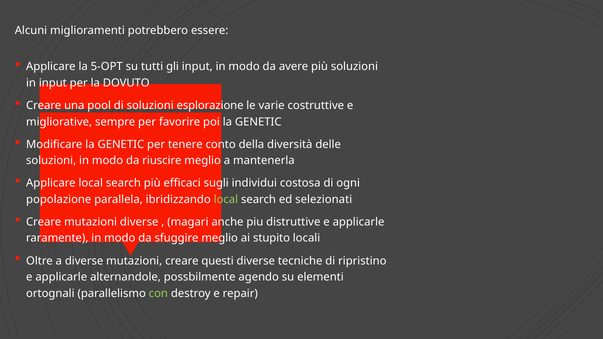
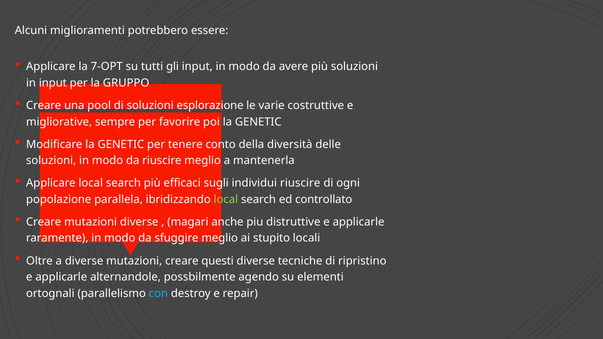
5-OPT: 5-OPT -> 7-OPT (107, 67)
DOVUTO: DOVUTO -> GRUPPO (126, 83)
individui costosa: costosa -> riuscire (300, 183)
selezionati: selezionati -> controllato (324, 200)
con colour: light green -> light blue (158, 293)
